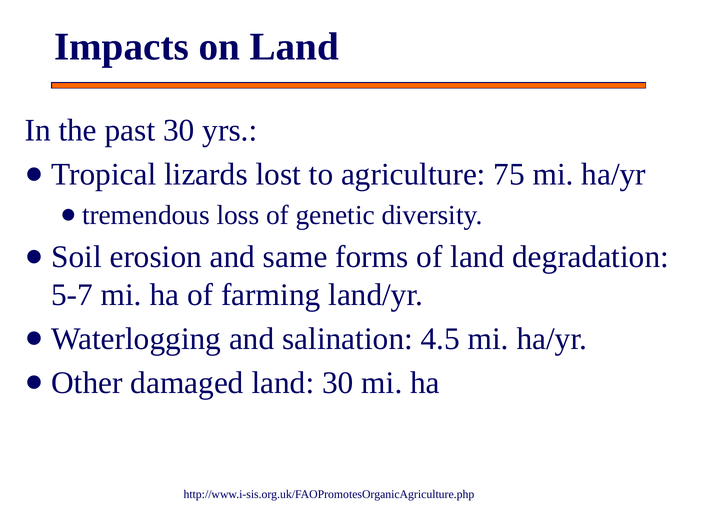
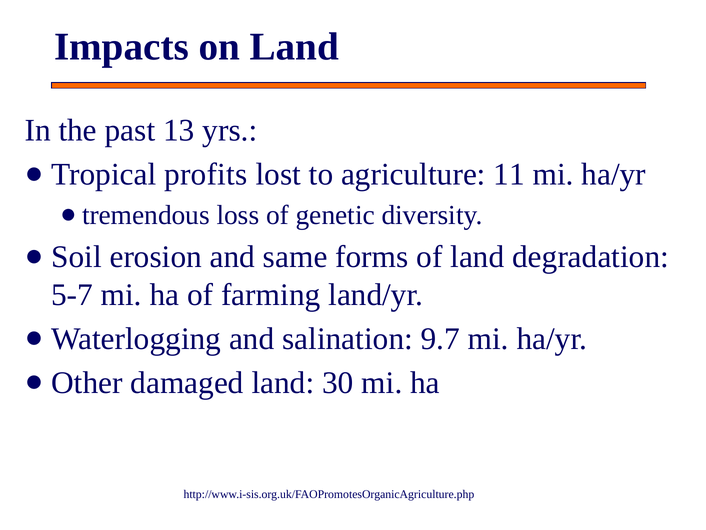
past 30: 30 -> 13 (179, 130)
lizards: lizards -> profits (206, 174)
75: 75 -> 11 (509, 174)
4.5: 4.5 -> 9.7 (440, 338)
